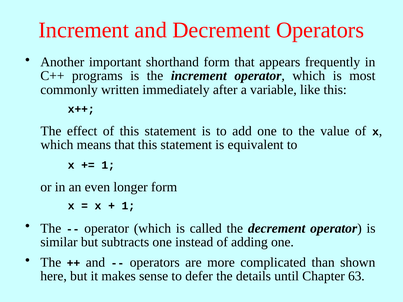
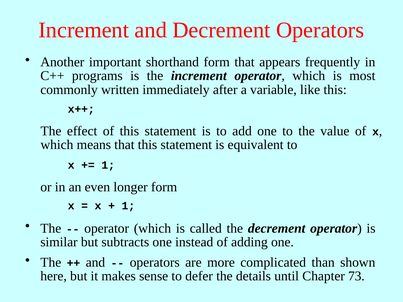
63: 63 -> 73 (356, 276)
